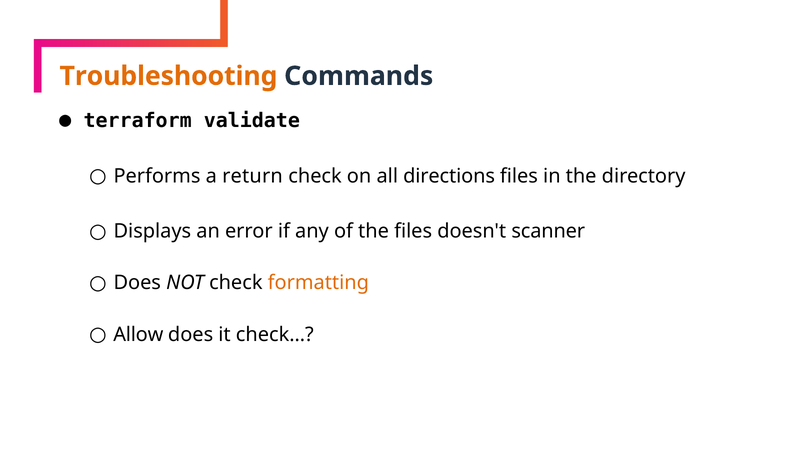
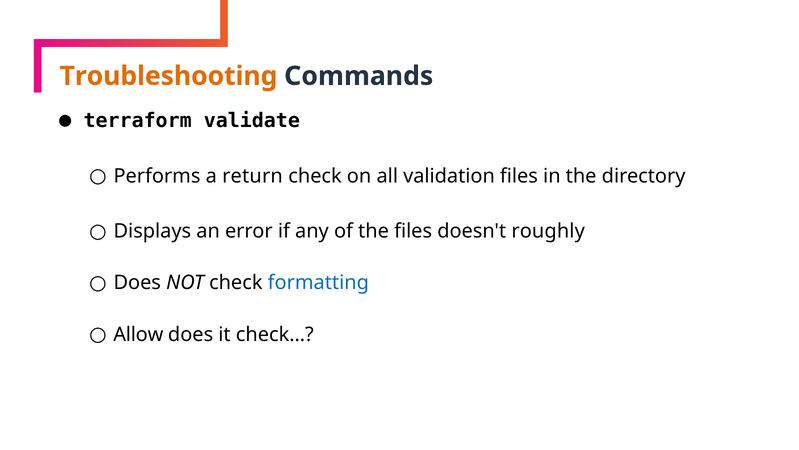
directions: directions -> validation (449, 176)
scanner: scanner -> roughly (548, 231)
formatting colour: orange -> blue (318, 282)
